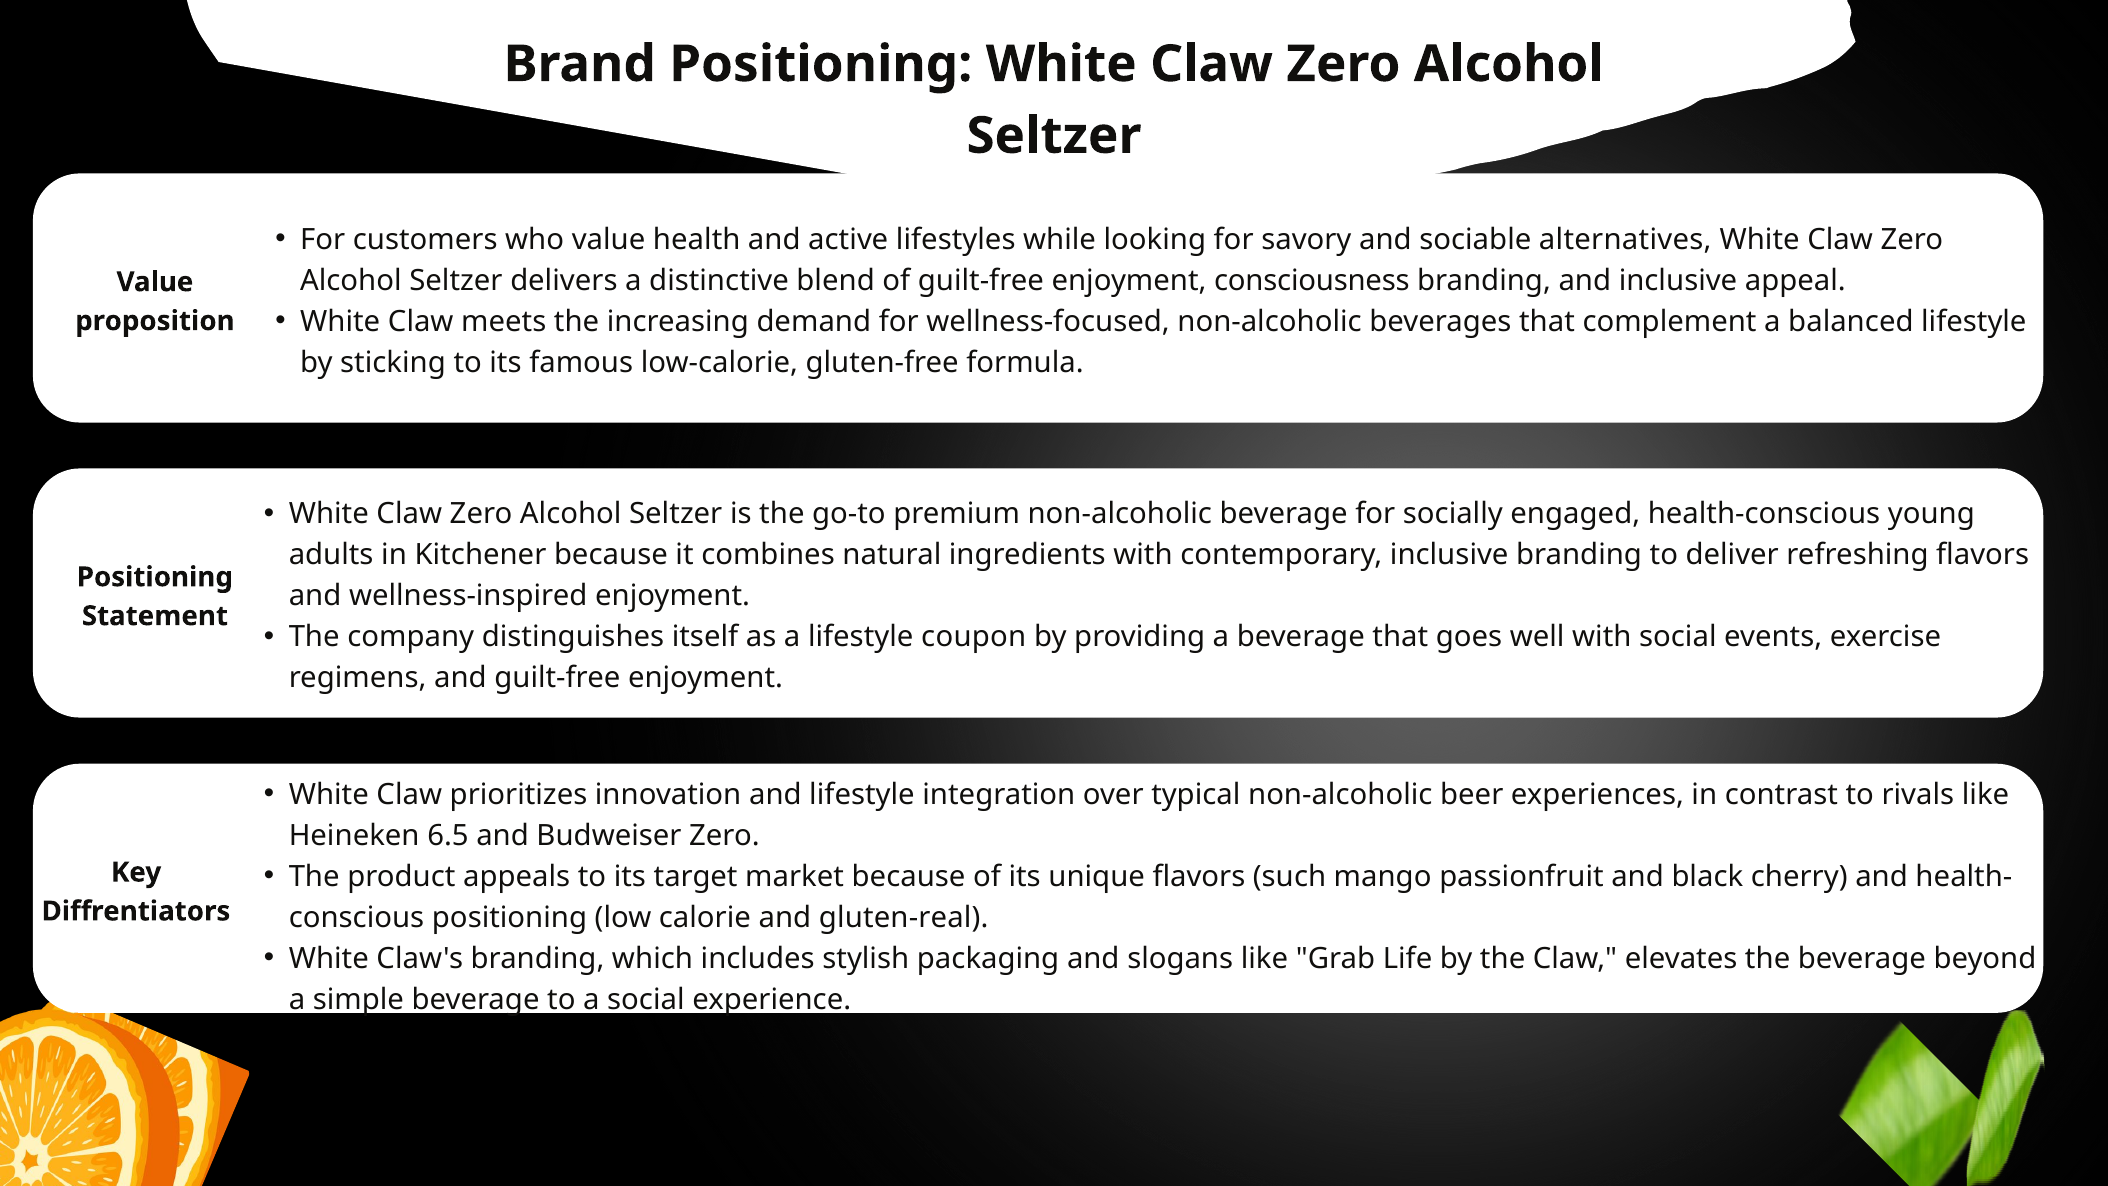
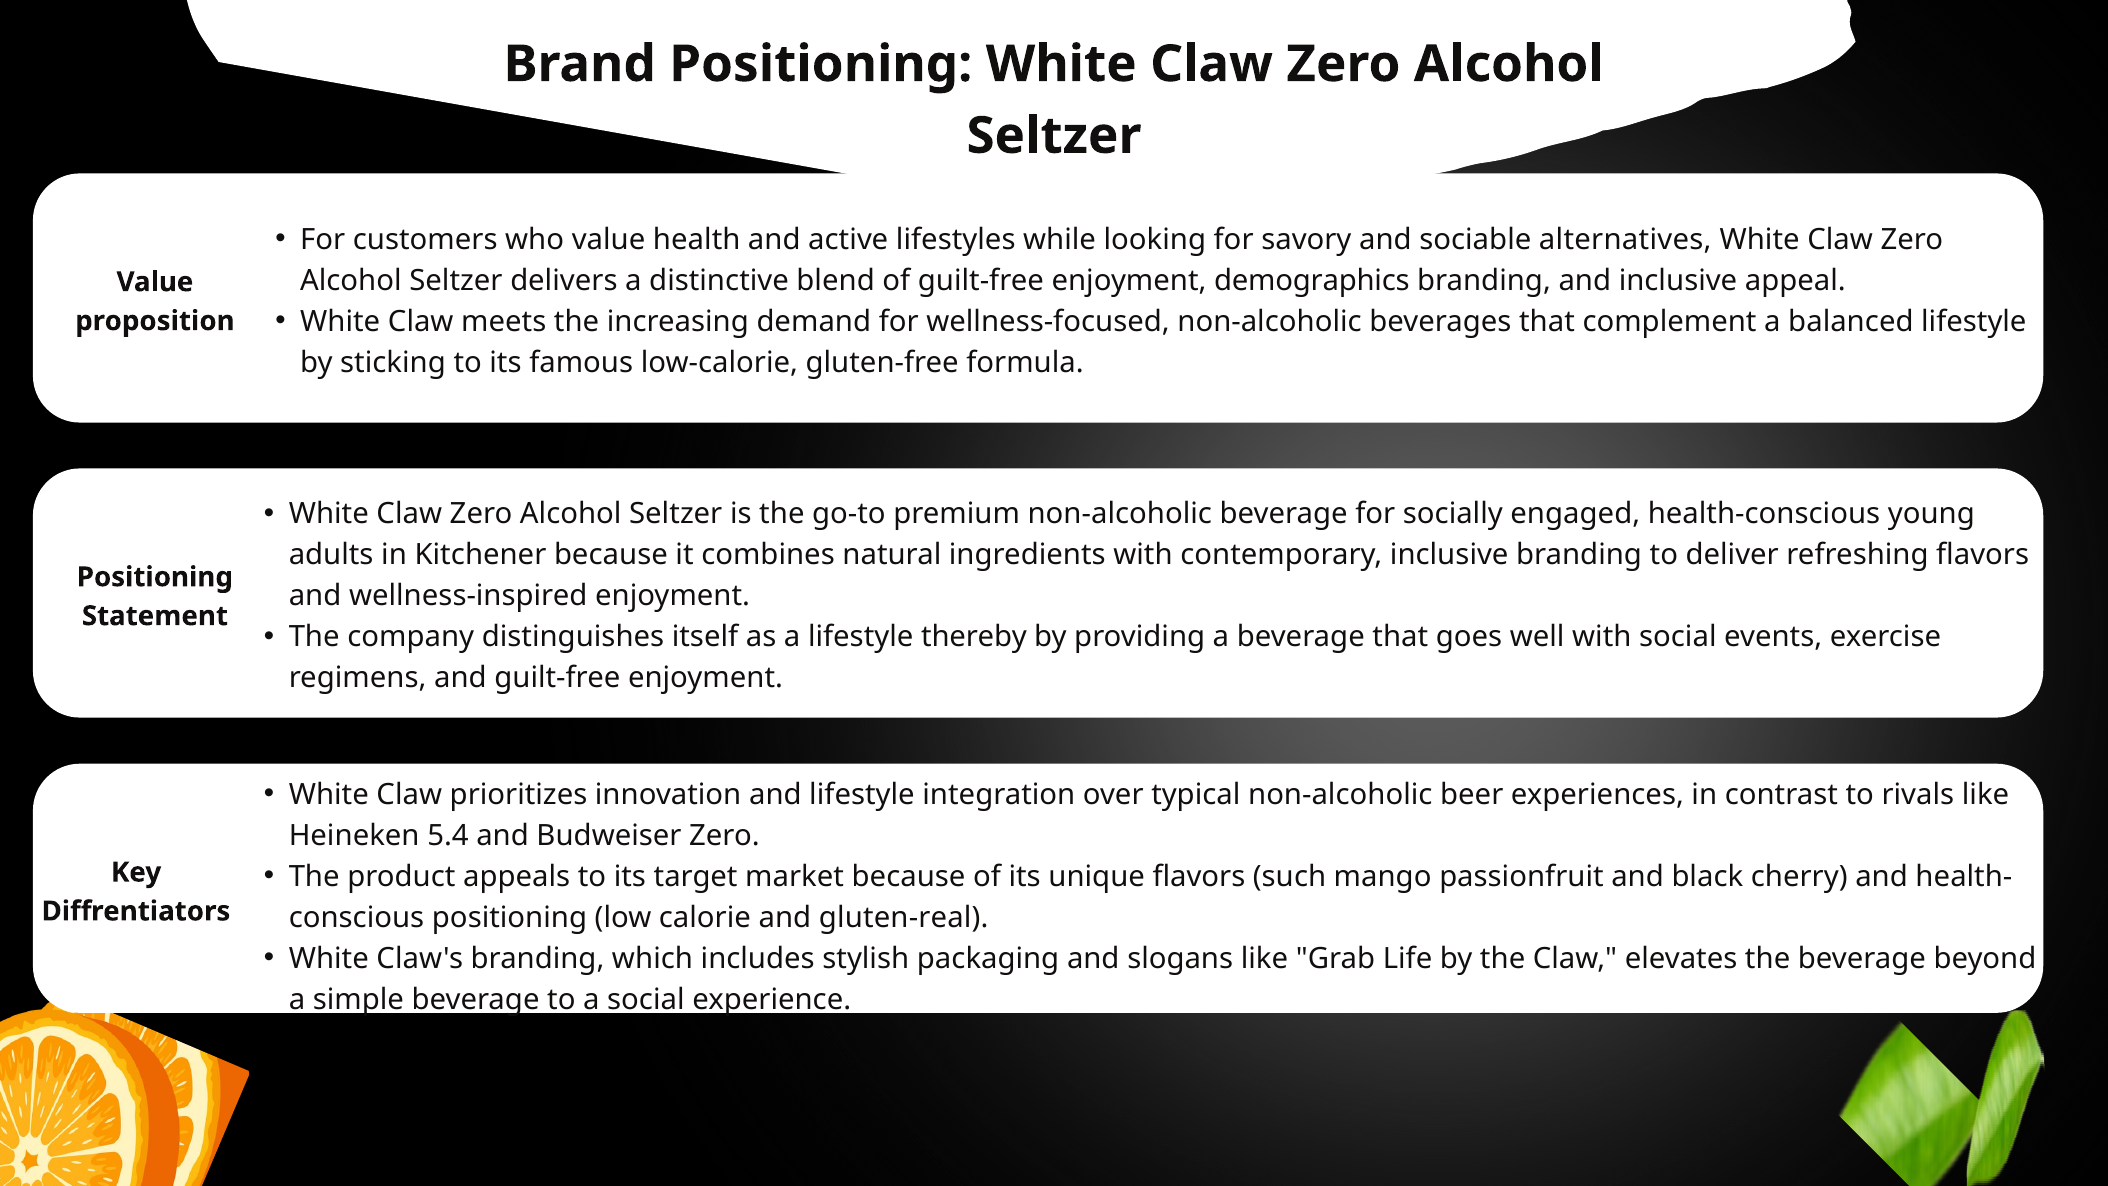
consciousness: consciousness -> demographics (1312, 281)
coupon: coupon -> thereby (974, 637)
6.5: 6.5 -> 5.4 (448, 836)
